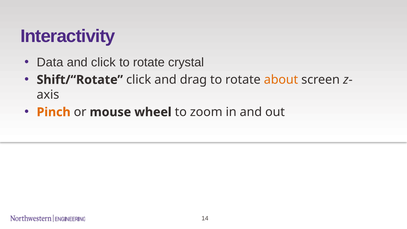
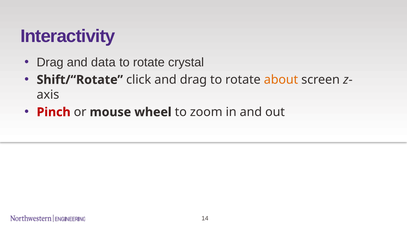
Data: Data -> Drag (50, 62)
and click: click -> data (103, 62)
Pinch colour: orange -> red (54, 112)
